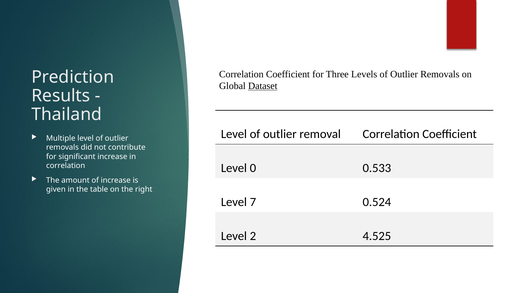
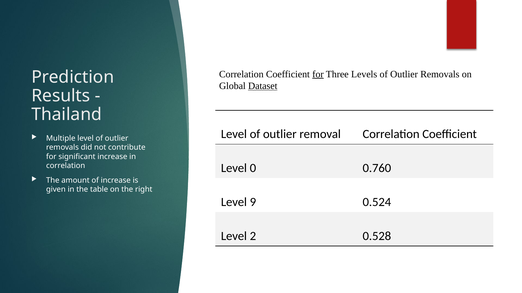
for underline: none -> present (318, 74)
0.533: 0.533 -> 0.760 (377, 168)
7: 7 -> 9 (253, 202)
4.525: 4.525 -> 0.528 (377, 236)
